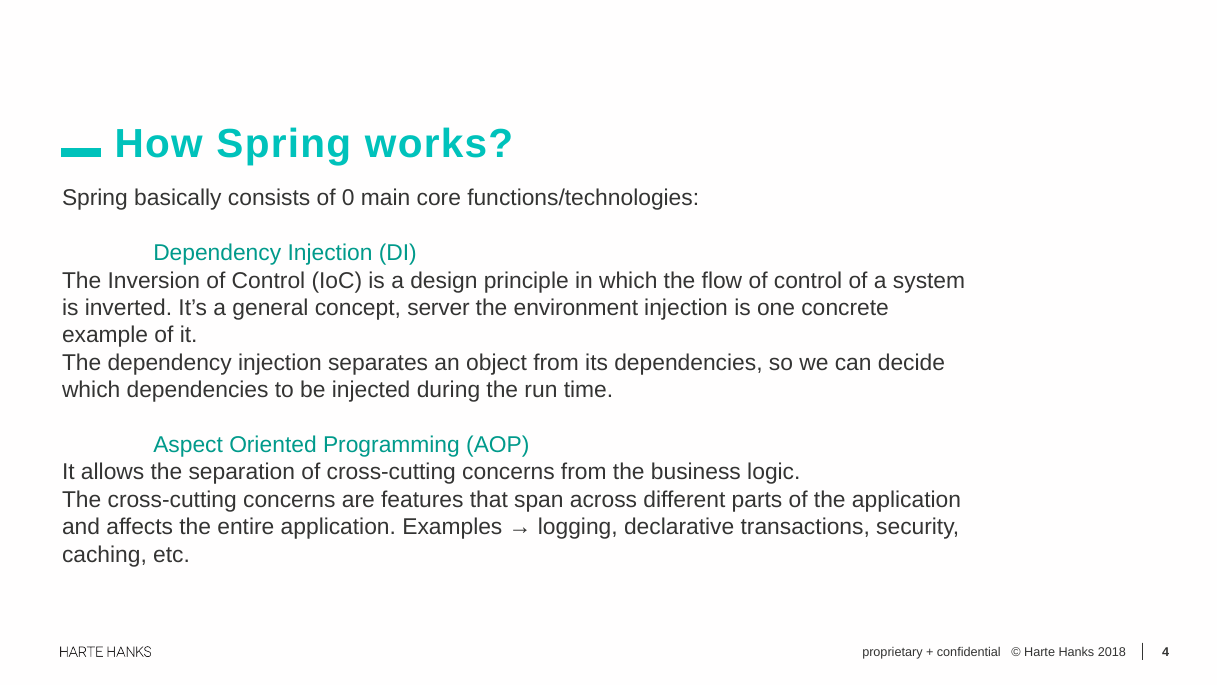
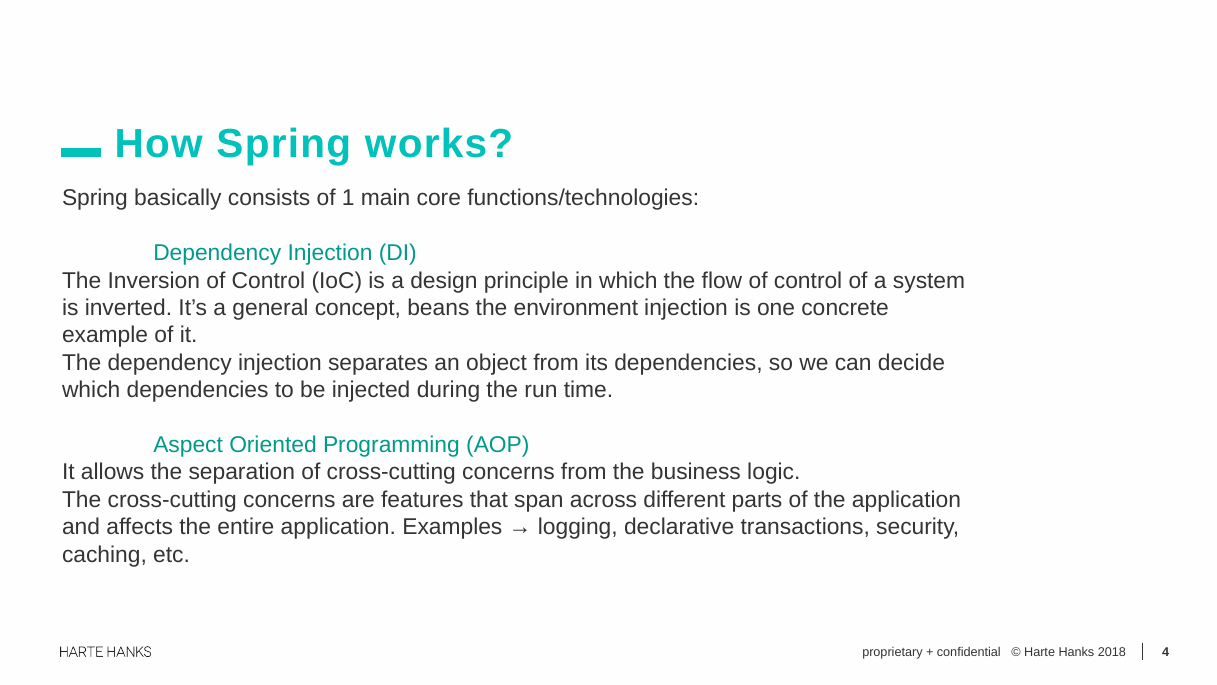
0: 0 -> 1 (348, 198)
server: server -> beans (438, 308)
